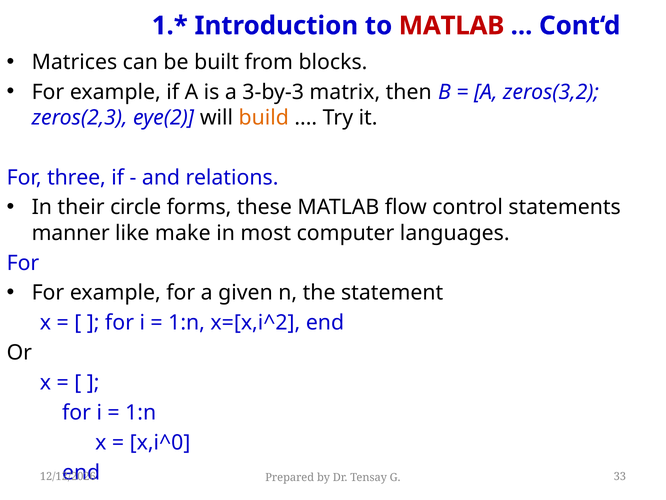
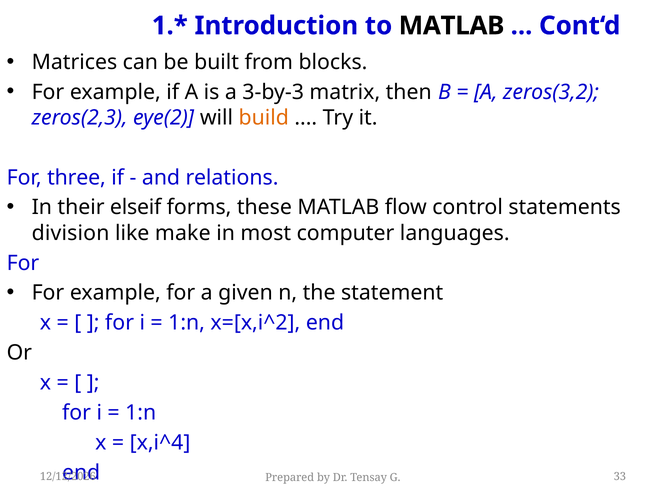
MATLAB colour: red -> black (452, 26)
circle: circle -> elseif (136, 207)
manner: manner -> division (71, 233)
x,i^0: x,i^0 -> x,i^4 (160, 442)
